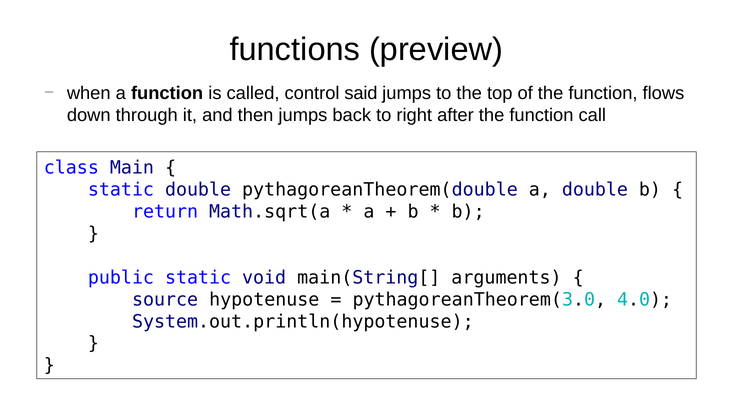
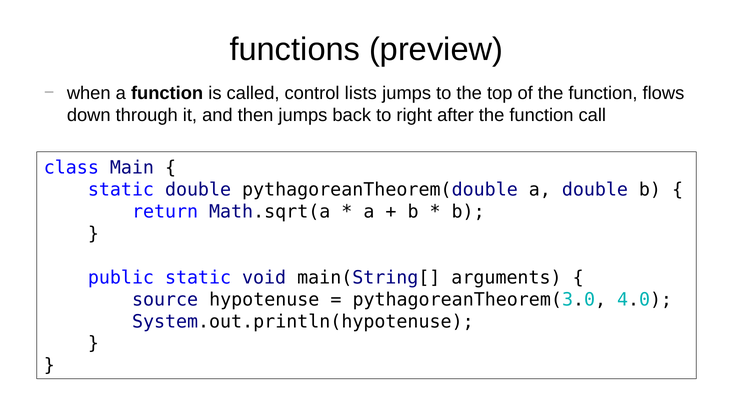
said: said -> lists (361, 93)
